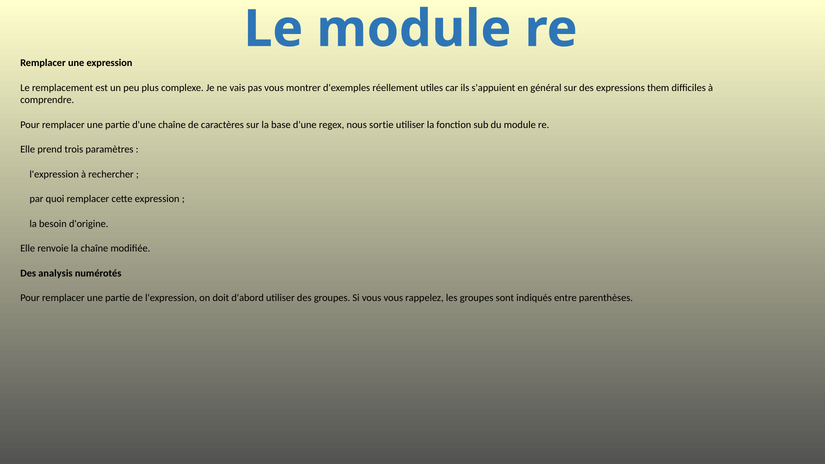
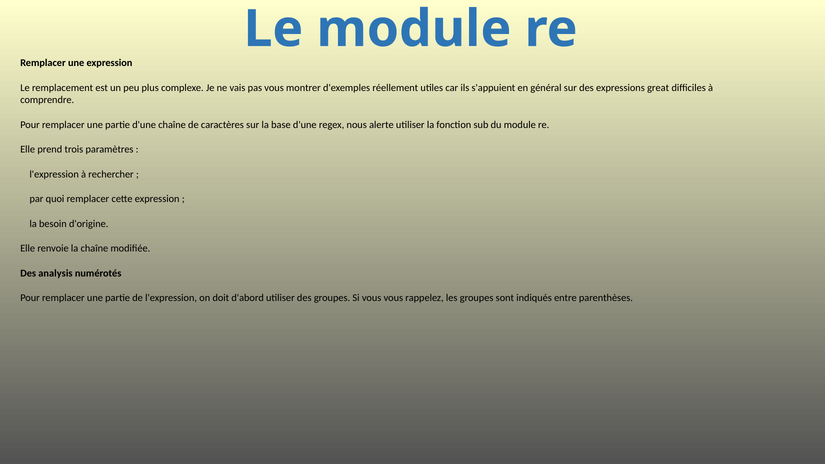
them: them -> great (658, 88)
sortie: sortie -> alerte (381, 125)
